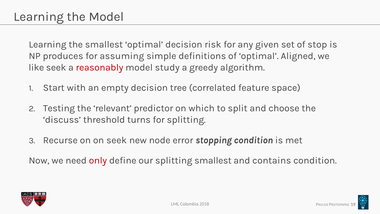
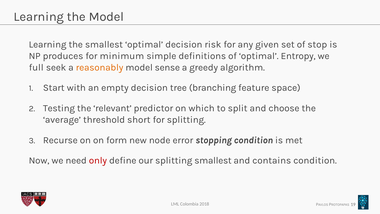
assuming: assuming -> minimum (122, 56)
Aligned: Aligned -> Entropy (298, 56)
like: like -> full (36, 67)
reasonably colour: red -> orange (100, 67)
study: study -> sense (167, 67)
correlated: correlated -> branching (213, 88)
discuss: discuss -> average (62, 120)
turns: turns -> short (139, 120)
on seek: seek -> form (117, 140)
